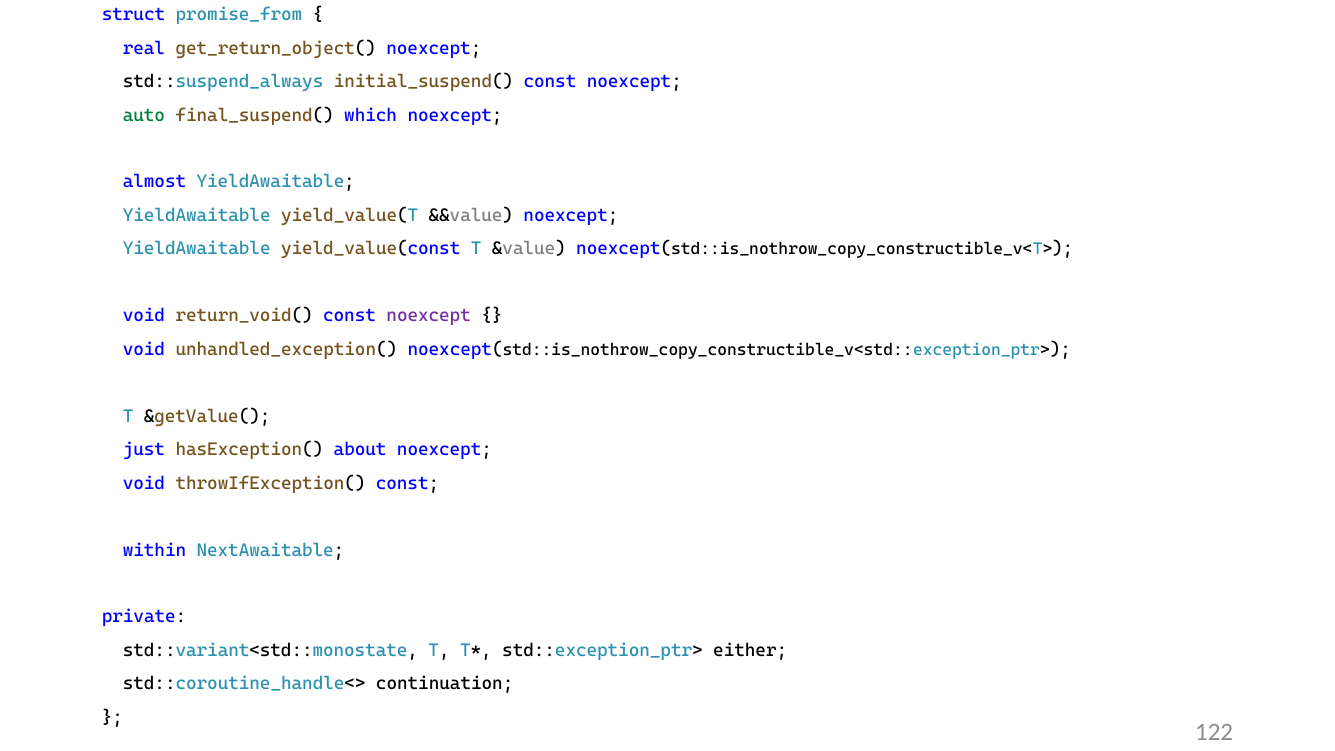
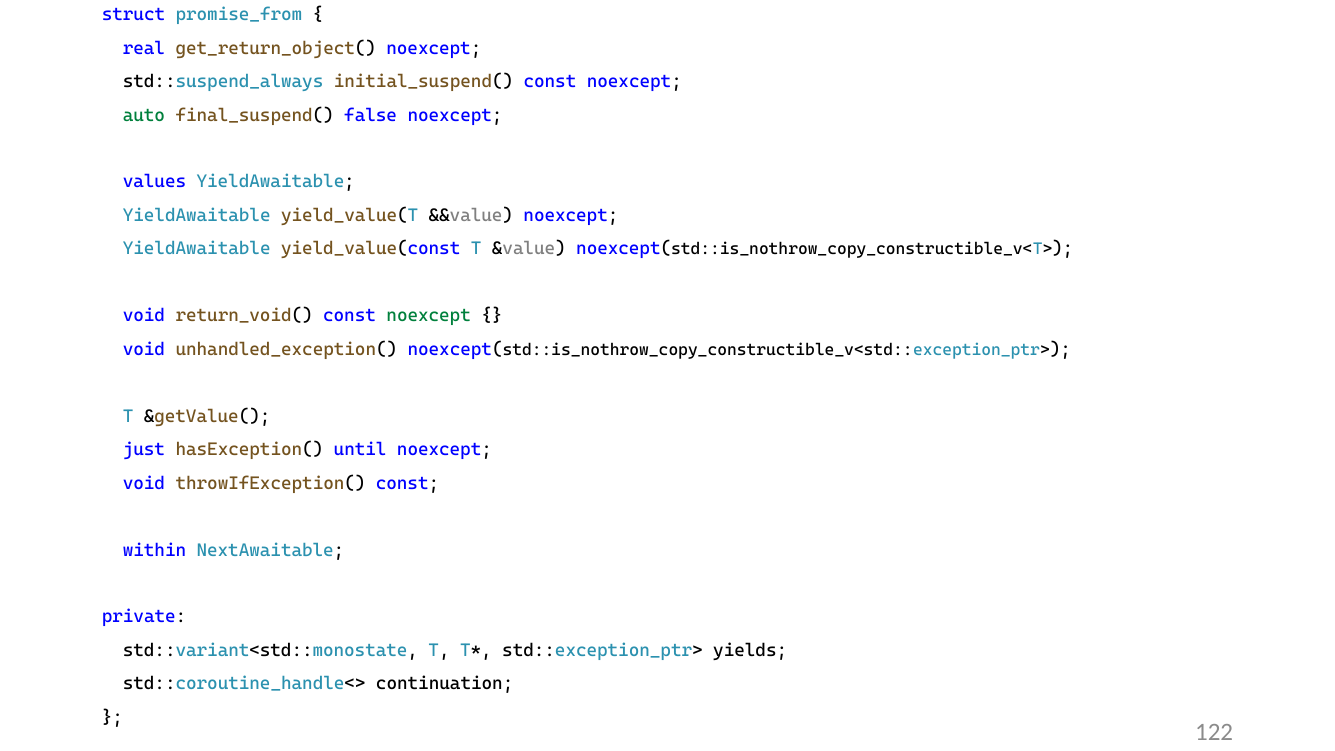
which: which -> false (371, 115)
almost: almost -> values (154, 182)
noexcept colour: purple -> green (429, 316)
about: about -> until (360, 450)
either: either -> yields (750, 650)
